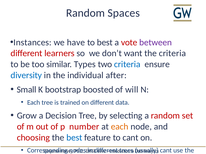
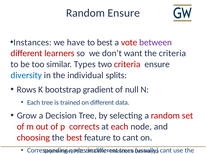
Random Spaces: Spaces -> Ensure (124, 13)
criteria colour: blue -> red (127, 64)
after: after -> splits (116, 75)
Small: Small -> Rows (27, 90)
boosted: boosted -> gradient (98, 90)
will: will -> null (132, 90)
number: number -> corrects (84, 127)
each colour: orange -> red (120, 127)
best colour: blue -> red (74, 138)
